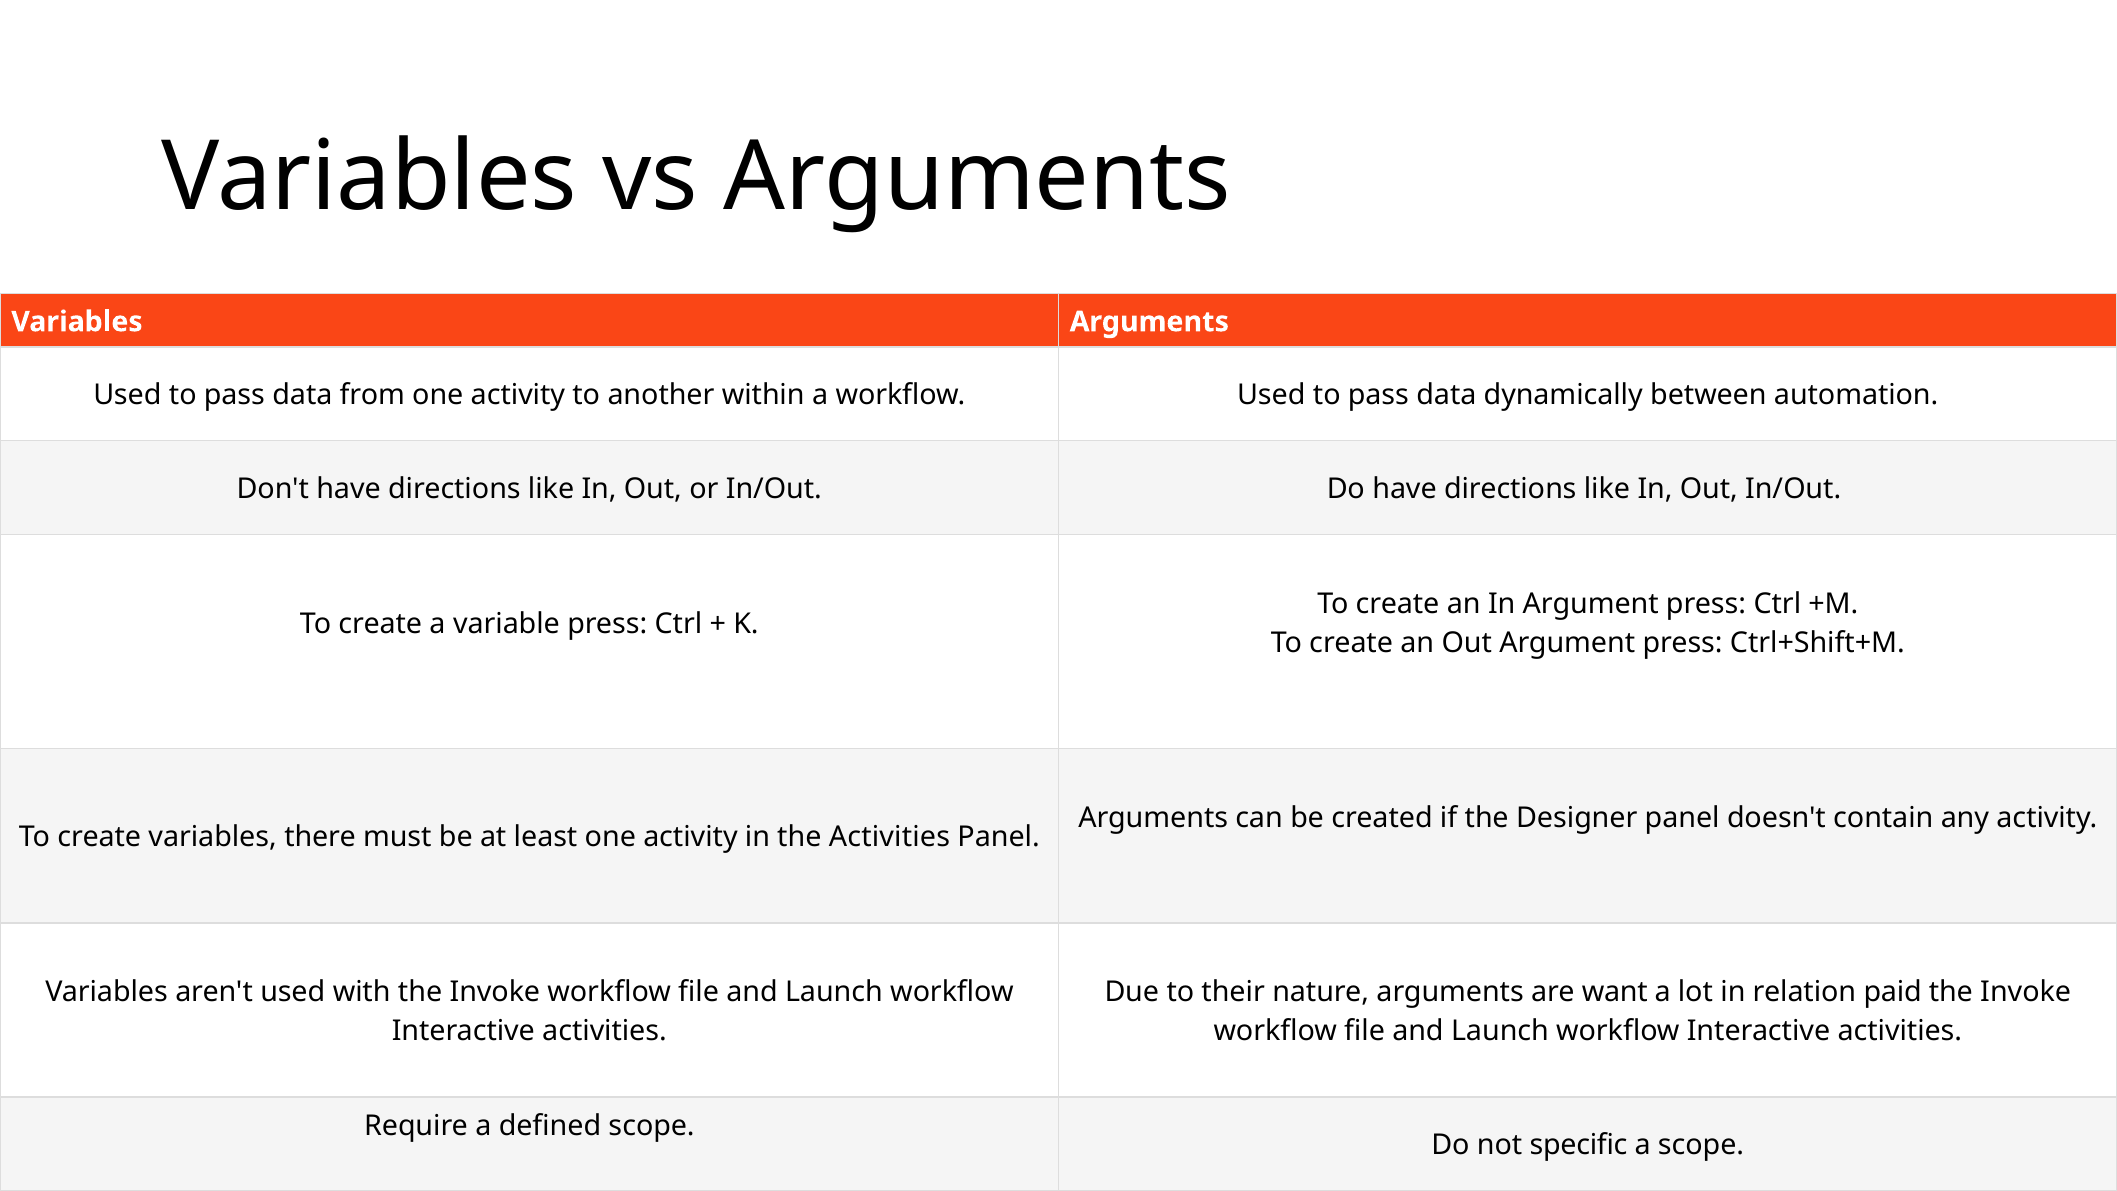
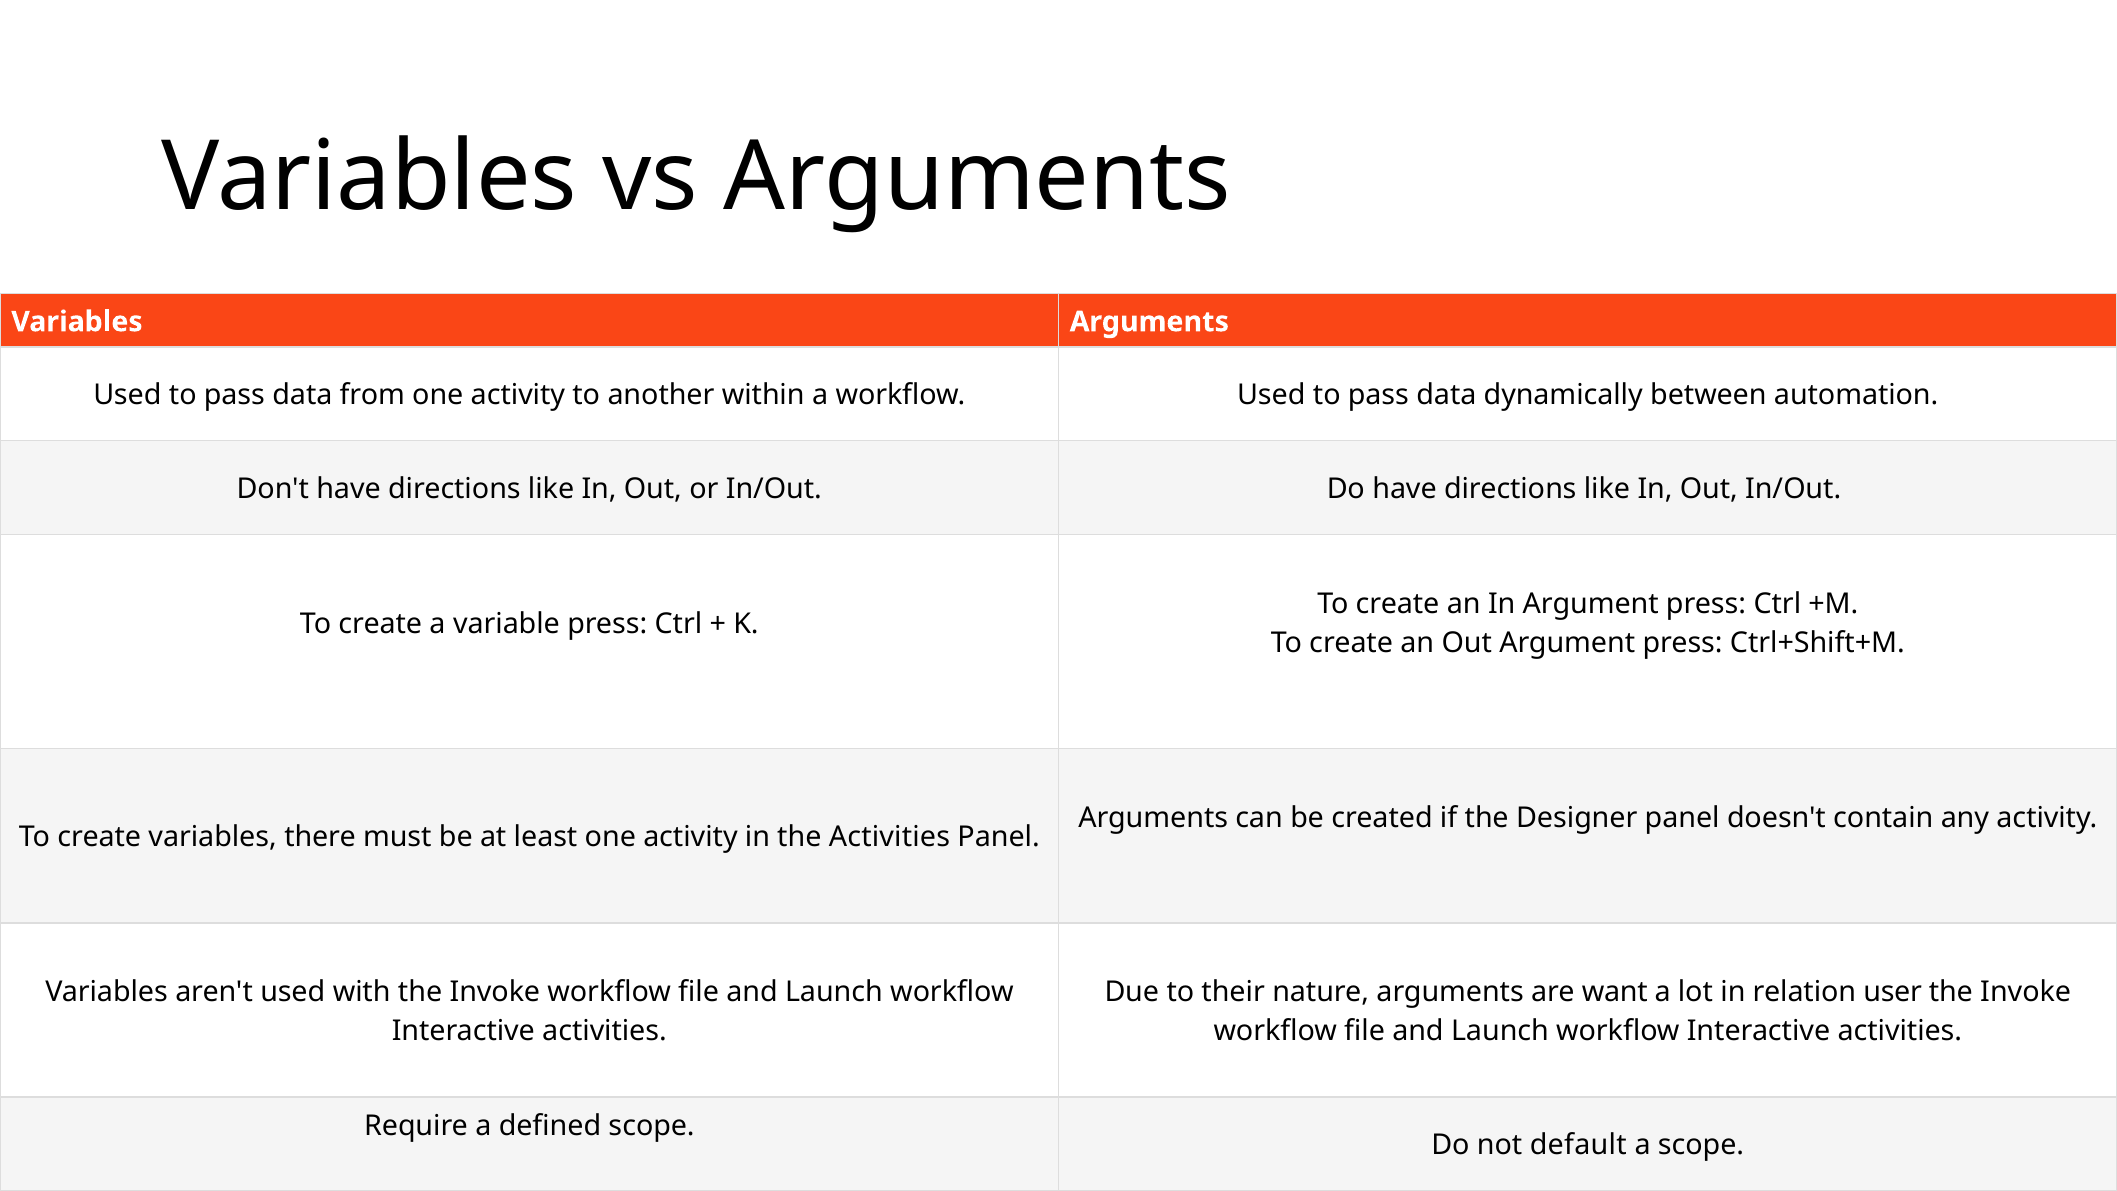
paid: paid -> user (1893, 992)
specific: specific -> default (1578, 1145)
